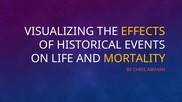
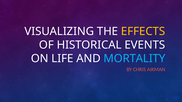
MORTALITY colour: yellow -> light blue (134, 59)
